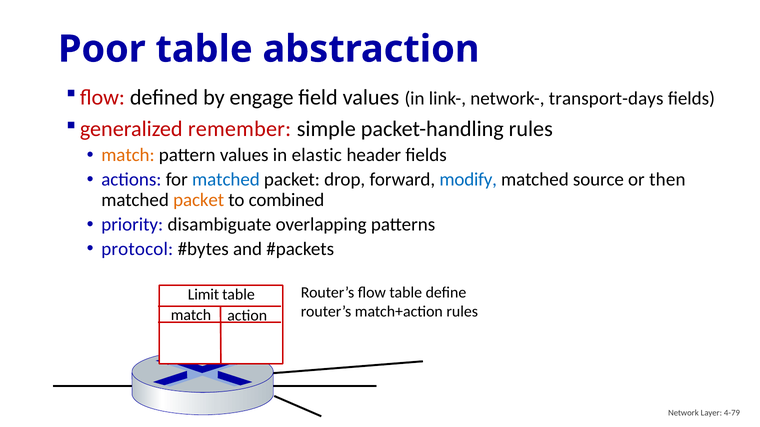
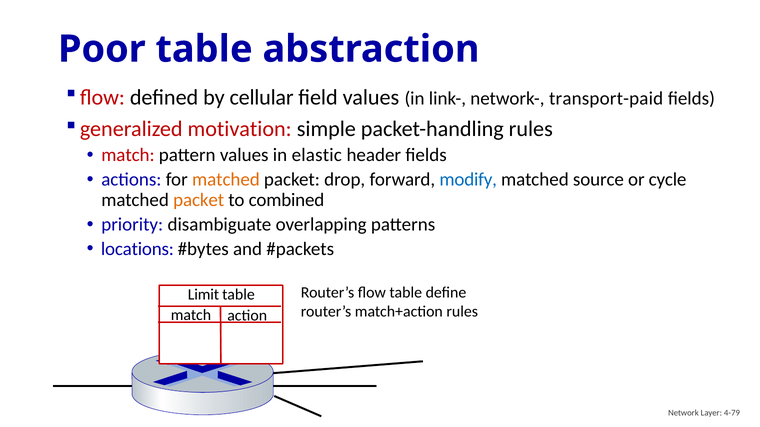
engage: engage -> cellular (262, 97)
transport-days: transport-days -> transport-paid (606, 98)
remember: remember -> motivation (240, 129)
match colour: orange -> red (128, 155)
matched colour: blue -> orange (226, 180)
then: then -> cycle (668, 180)
protocol: protocol -> locations (137, 249)
